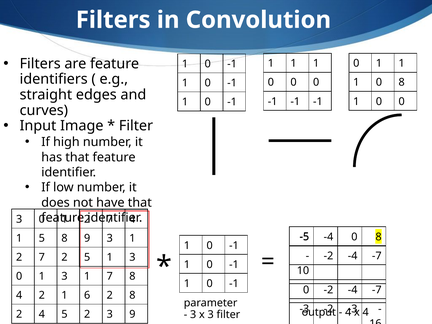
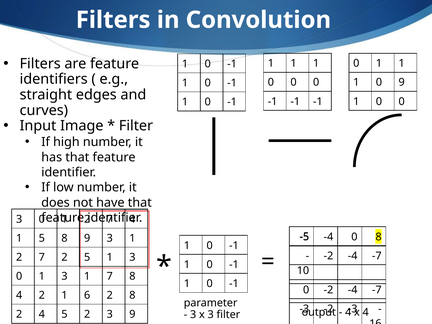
1 0 8: 8 -> 9 (402, 82)
